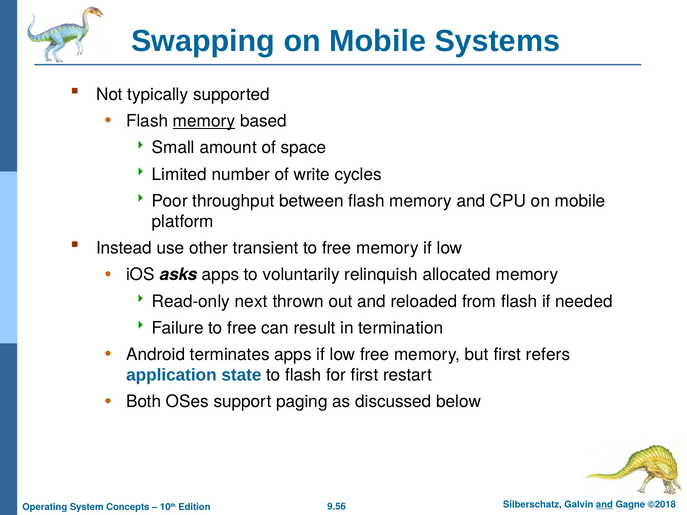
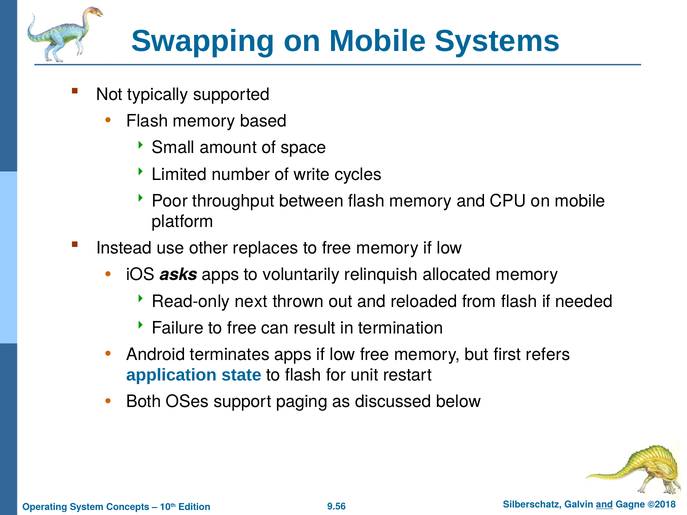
memory underline: present -> none (204, 121)
transient: transient -> replaces (266, 248)
for first: first -> unit (365, 375)
